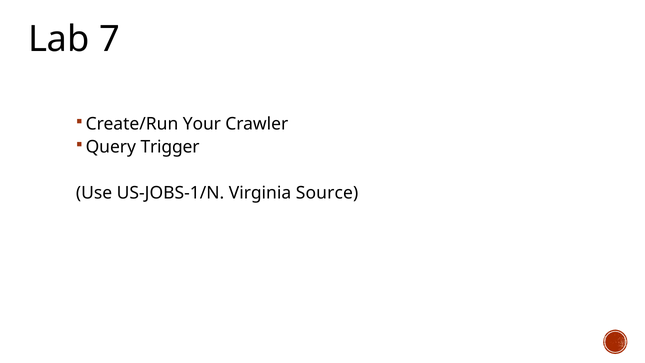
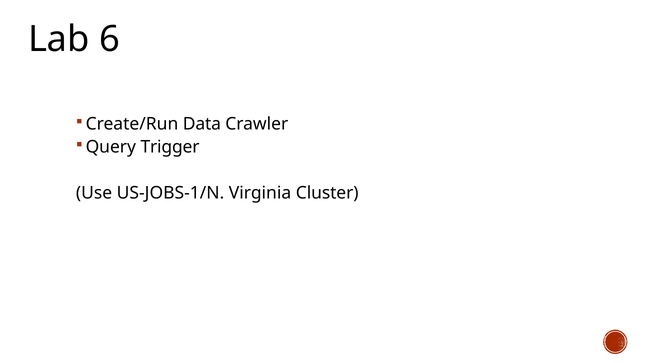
7: 7 -> 6 (109, 39)
Your: Your -> Data (202, 124)
Source: Source -> Cluster (327, 193)
